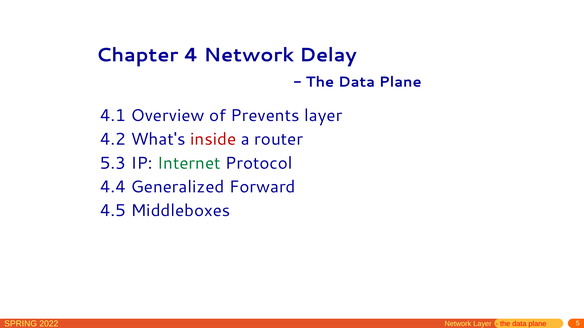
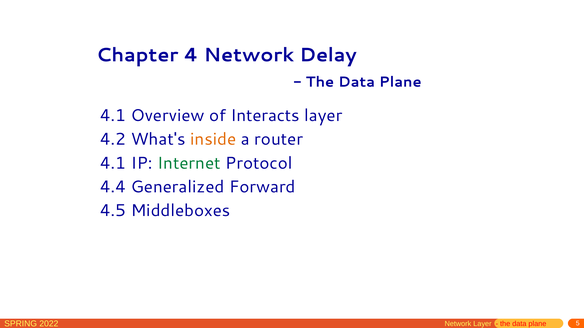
Prevents: Prevents -> Interacts (265, 116)
inside colour: red -> orange (213, 140)
5.3: 5.3 -> 4.1 (113, 163)
